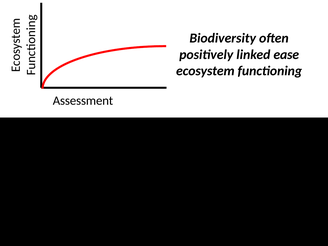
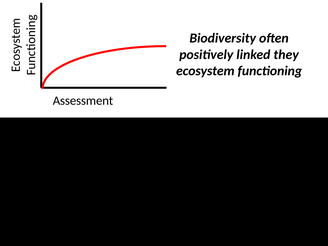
ease: ease -> they (286, 54)
